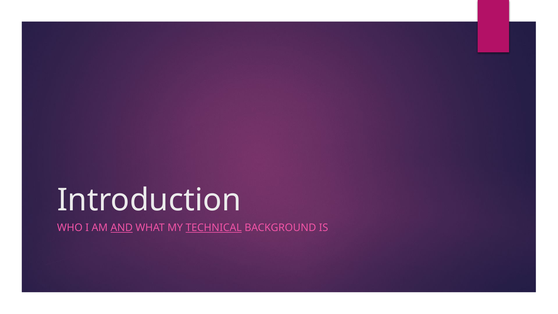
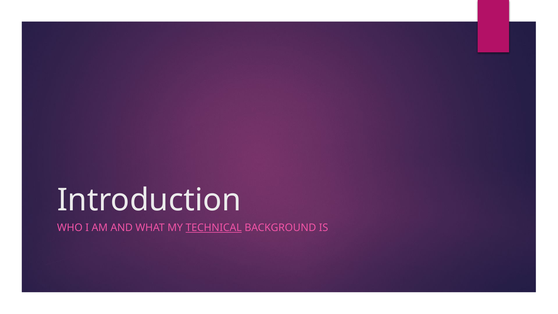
AND underline: present -> none (122, 228)
